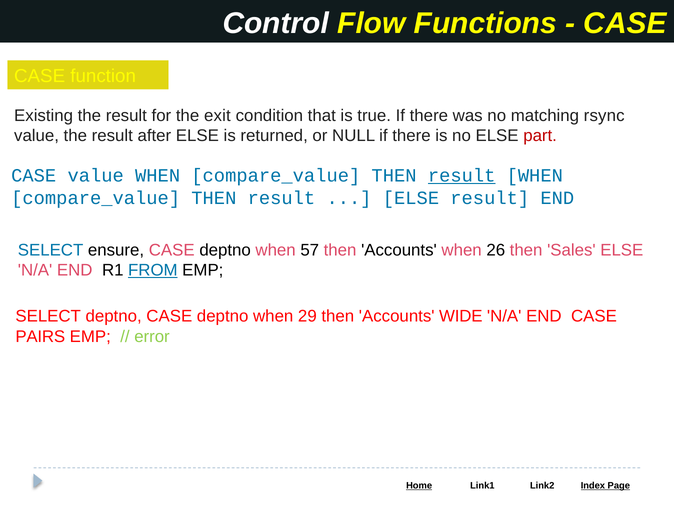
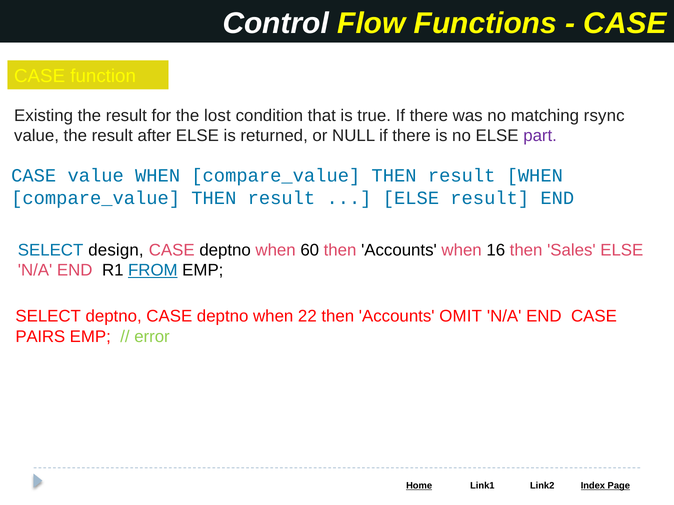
exit: exit -> lost (217, 116)
part colour: red -> purple (540, 136)
result underline: present -> none (462, 176)
ensure: ensure -> design (116, 250)
57: 57 -> 60 (310, 250)
26: 26 -> 16 (496, 250)
29: 29 -> 22 (307, 317)
WIDE: WIDE -> OMIT (461, 317)
